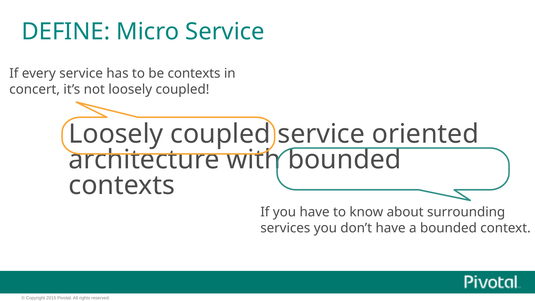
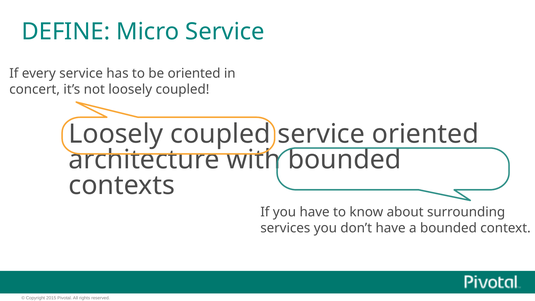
be contexts: contexts -> oriented (194, 73)
